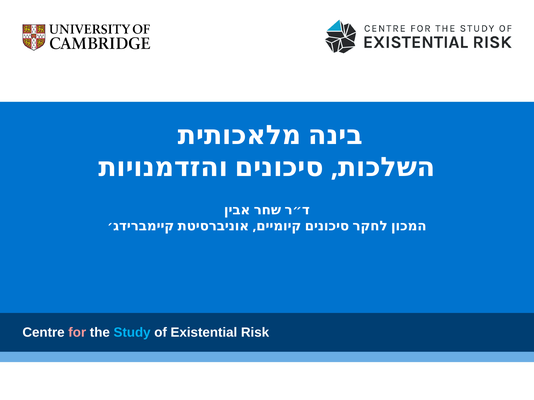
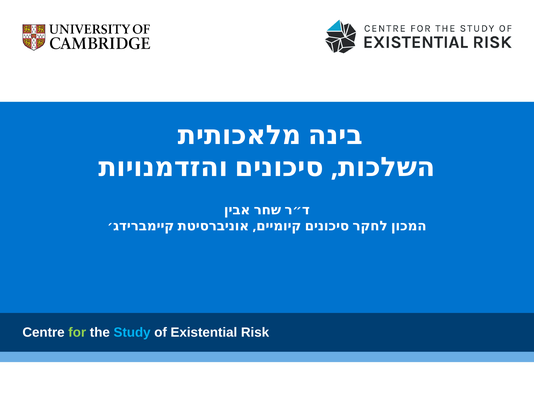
for colour: pink -> light green (77, 333)
